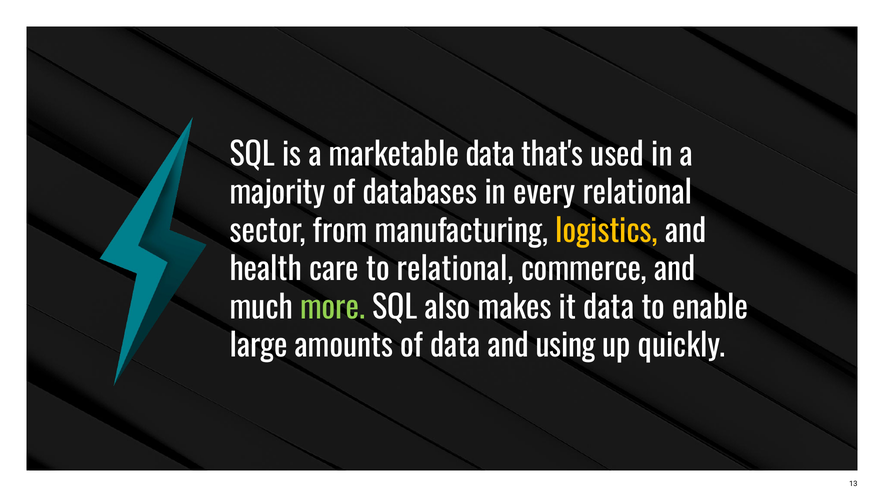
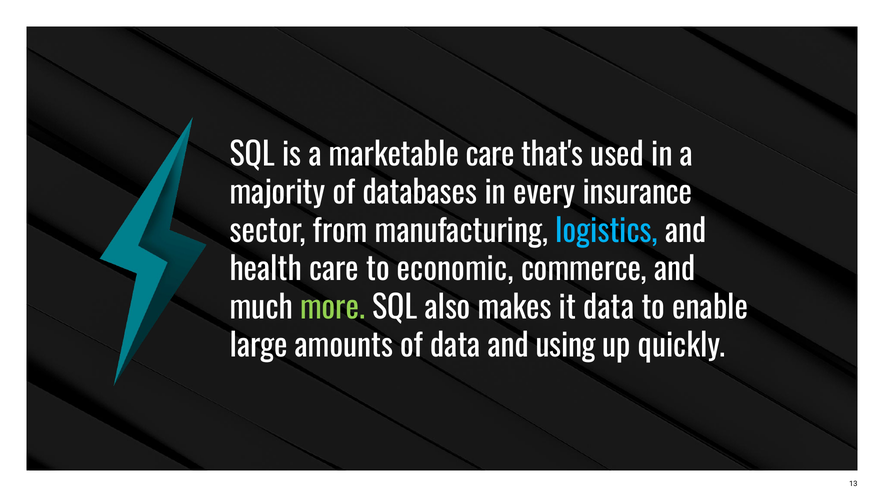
marketable data: data -> care (490, 155)
every relational: relational -> insurance (637, 193)
logistics colour: yellow -> light blue (607, 232)
to relational: relational -> economic (455, 270)
